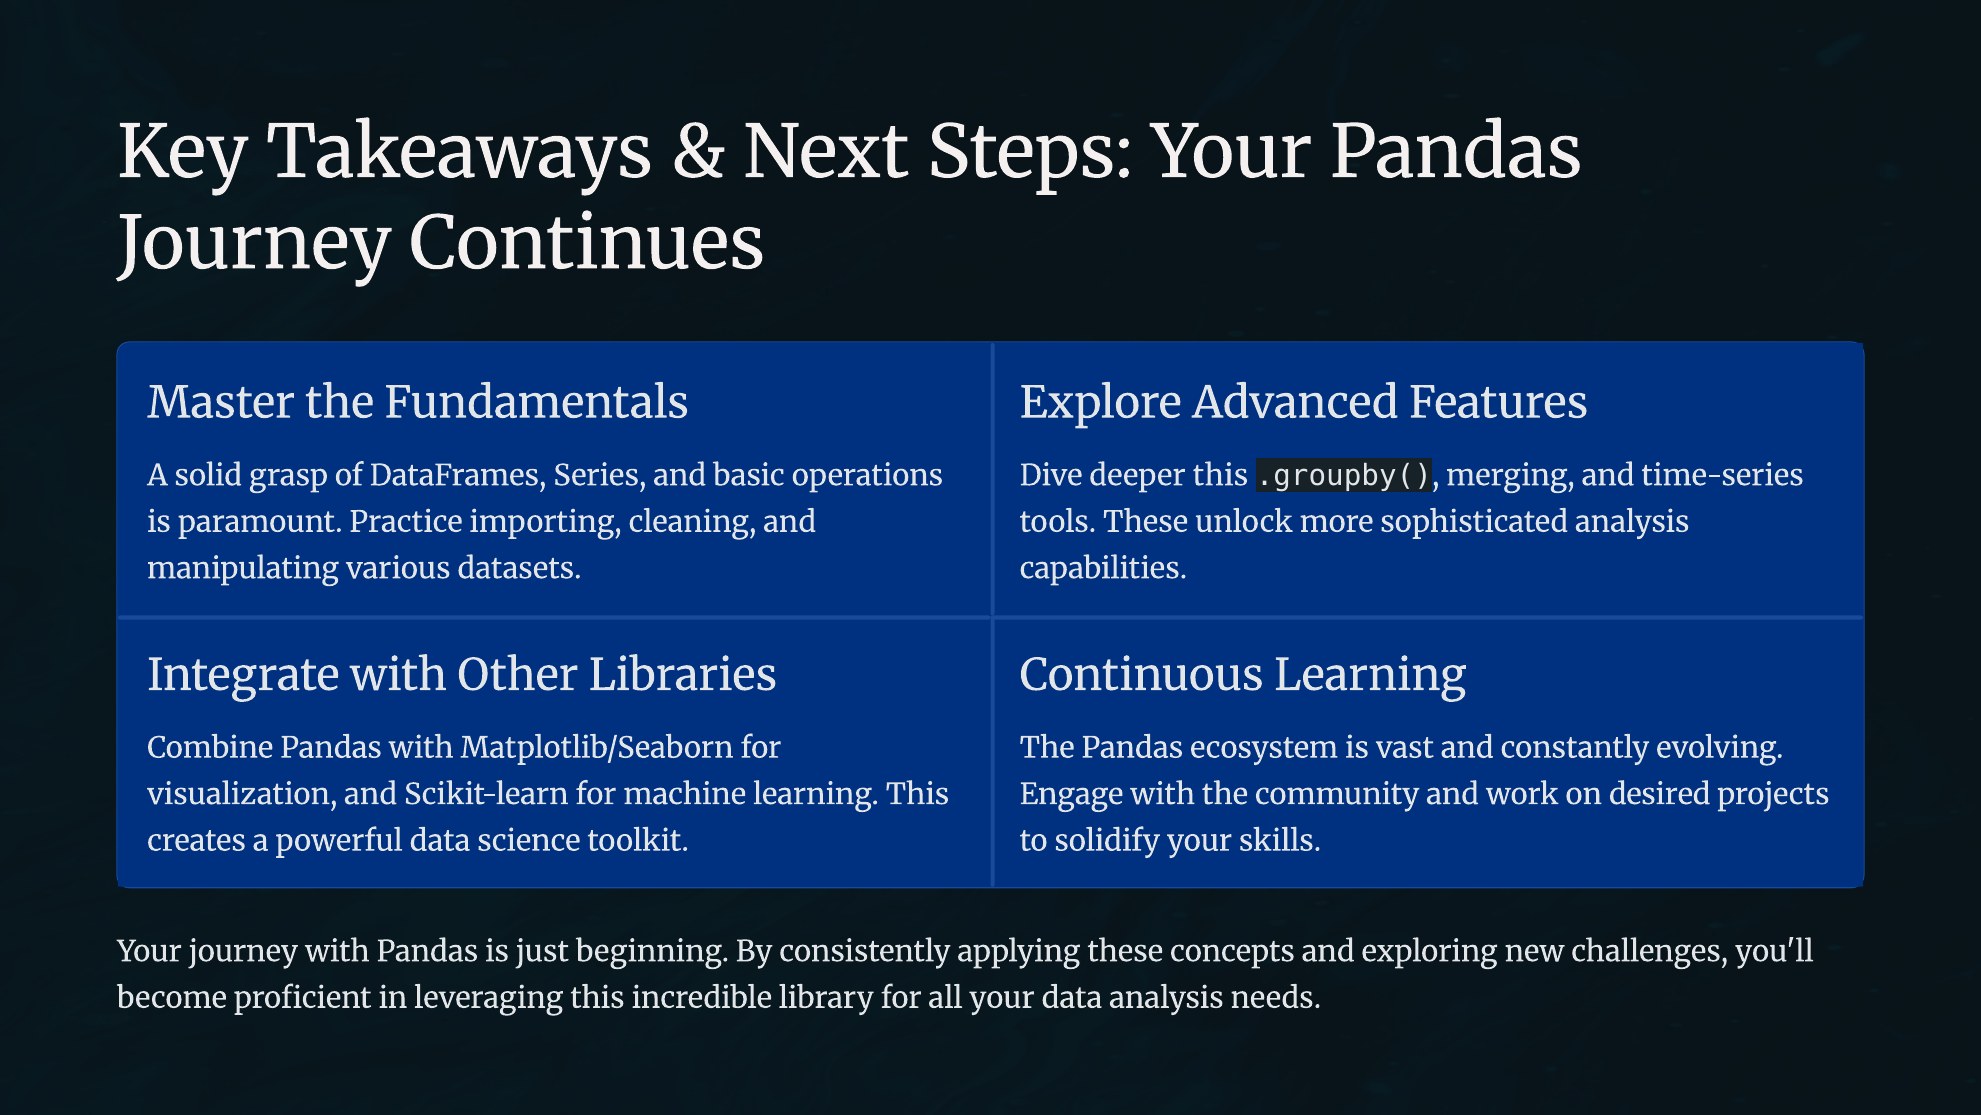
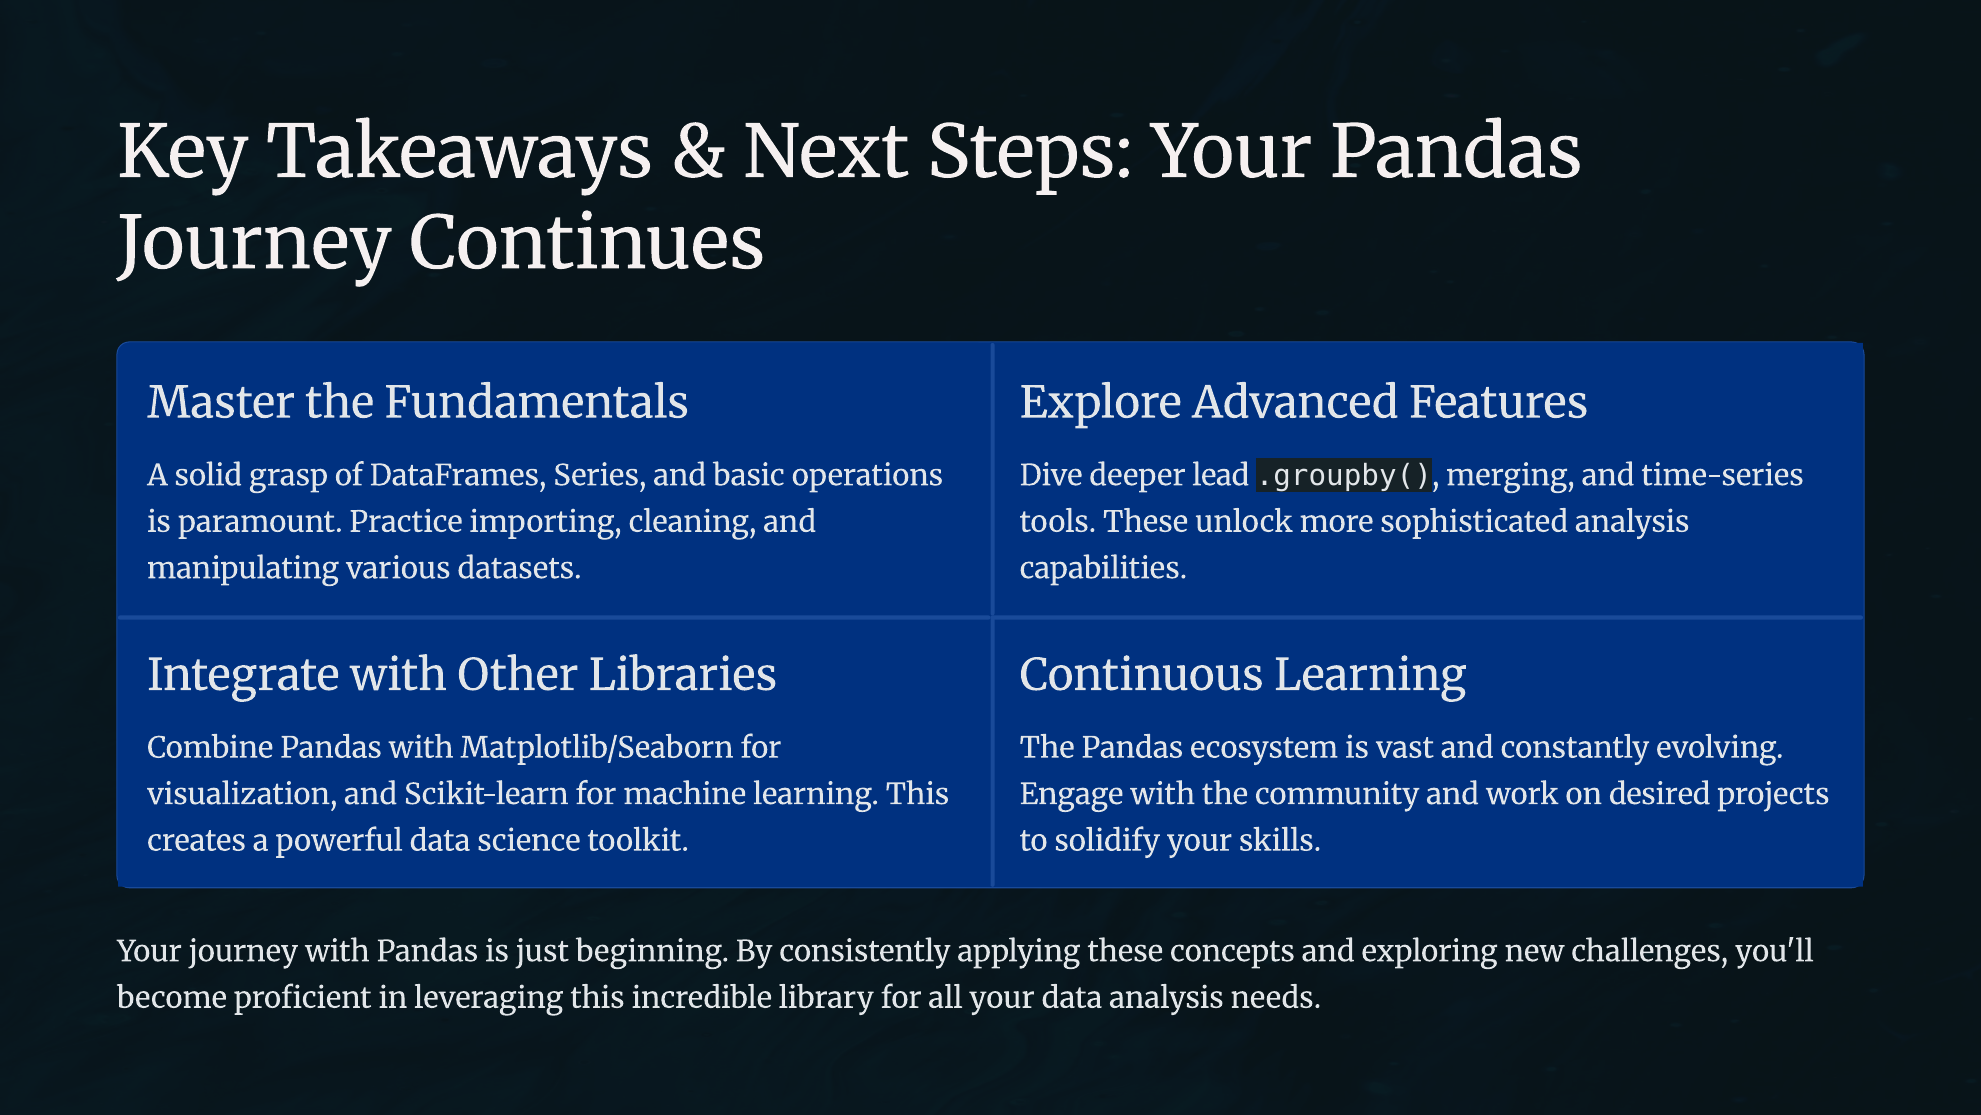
deeper this: this -> lead (1221, 475)
